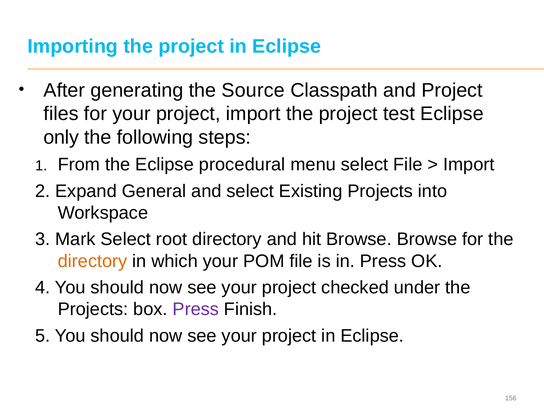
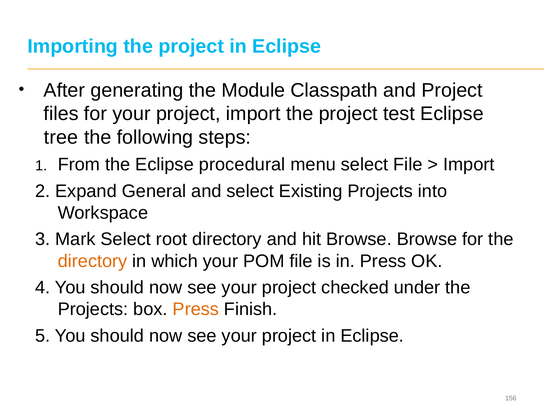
Source: Source -> Module (253, 90)
only: only -> tree (61, 137)
Press colour: purple -> orange (196, 309)
